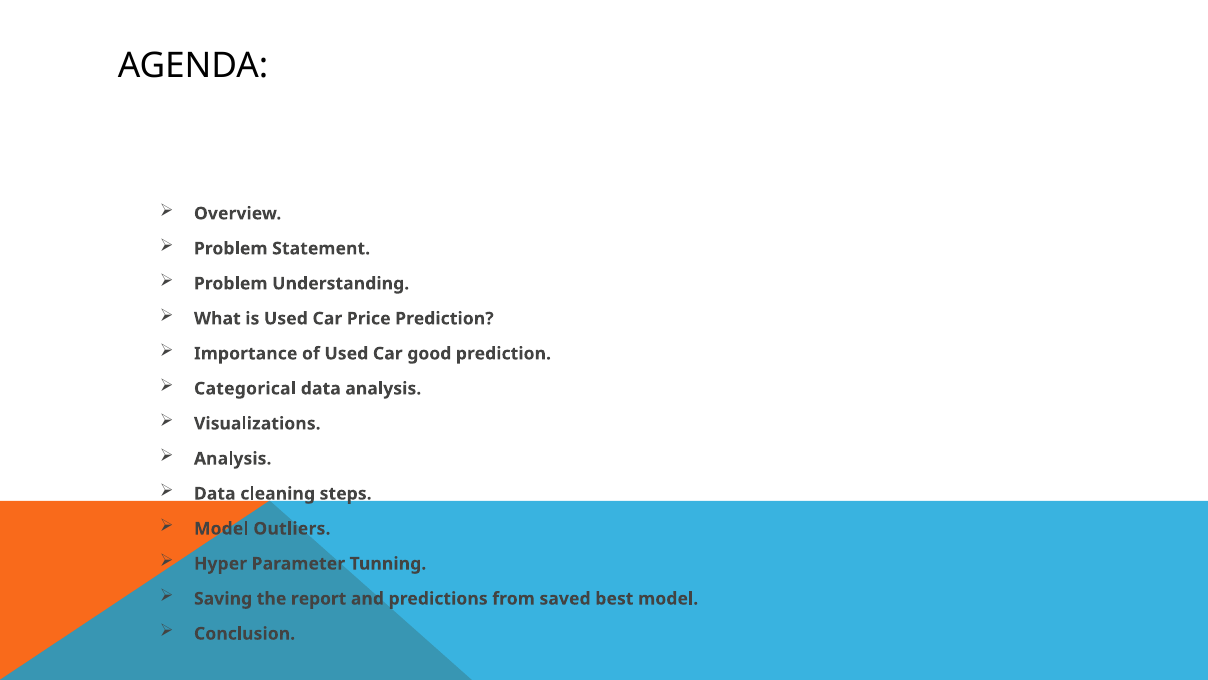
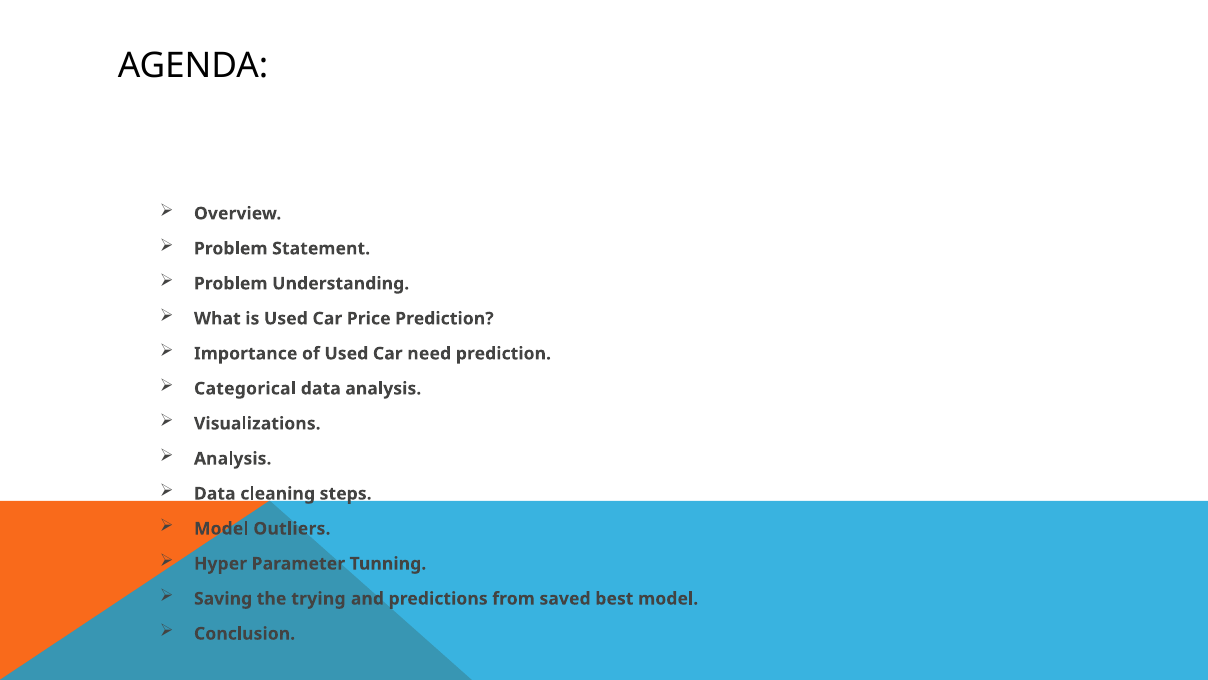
good: good -> need (429, 353)
report: report -> trying (318, 598)
